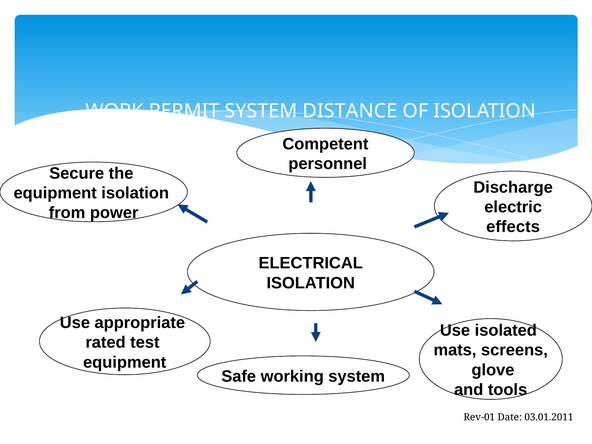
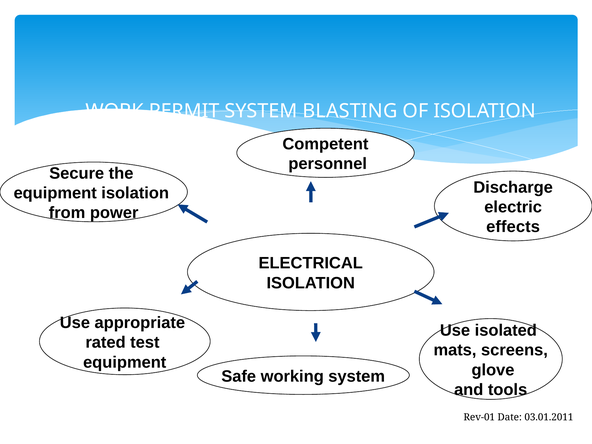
DISTANCE: DISTANCE -> BLASTING (350, 111)
